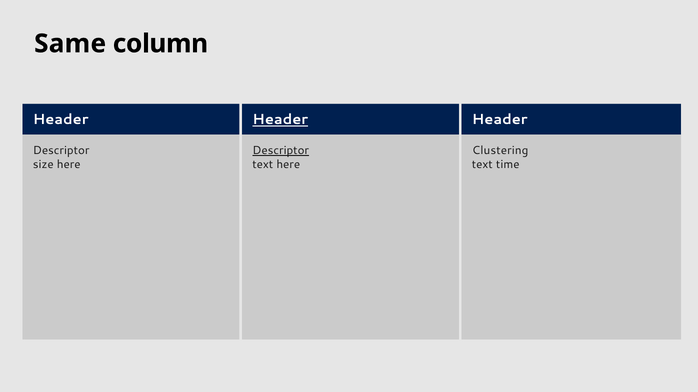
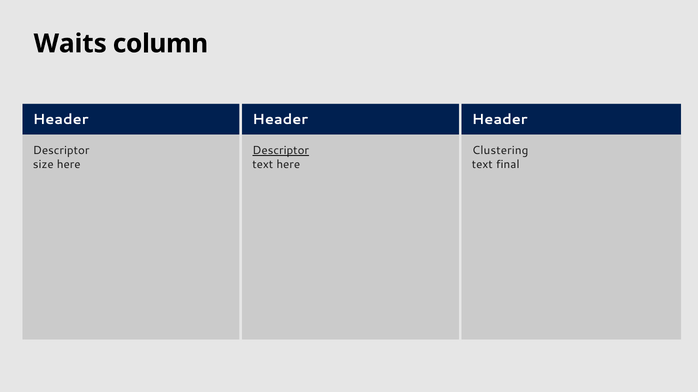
Same: Same -> Waits (70, 44)
Header underline: present -> none (280, 120)
time: time -> final (508, 165)
